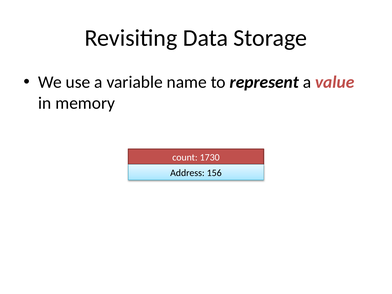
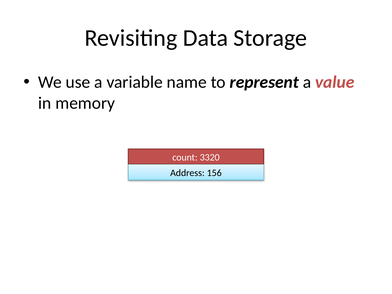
1730: 1730 -> 3320 (210, 157)
